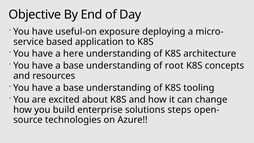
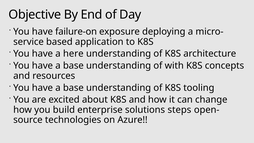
useful-on: useful-on -> failure-on (76, 32)
root: root -> with (174, 66)
